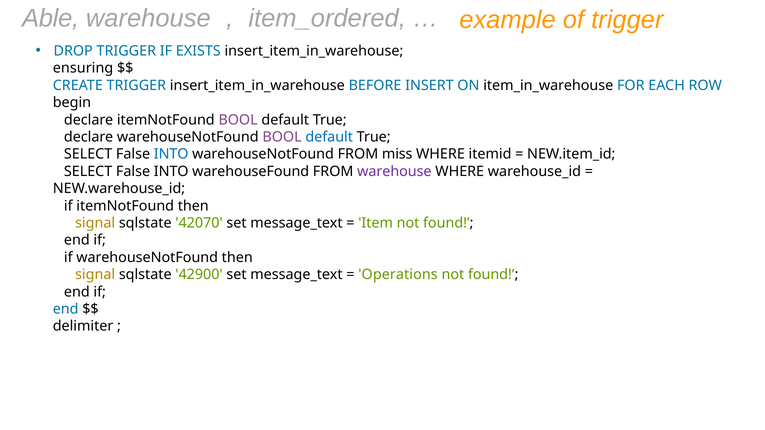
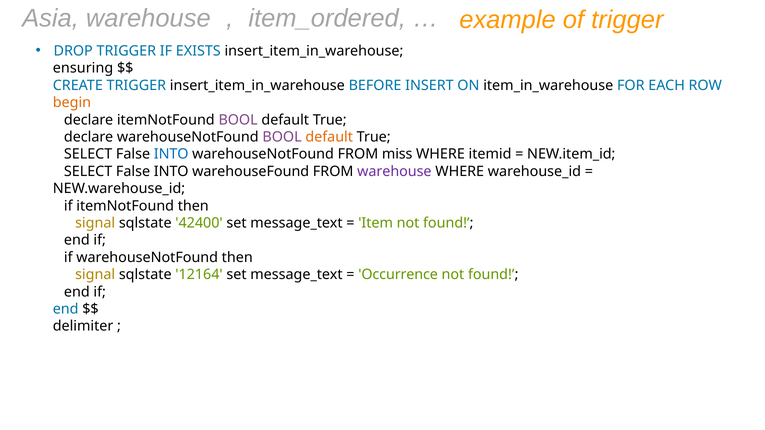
Able: Able -> Asia (50, 18)
begin colour: black -> orange (72, 103)
default colour: blue -> orange (329, 137)
42070: 42070 -> 42400 (199, 223)
42900: 42900 -> 12164 (199, 275)
Operations: Operations -> Occurrence (398, 275)
